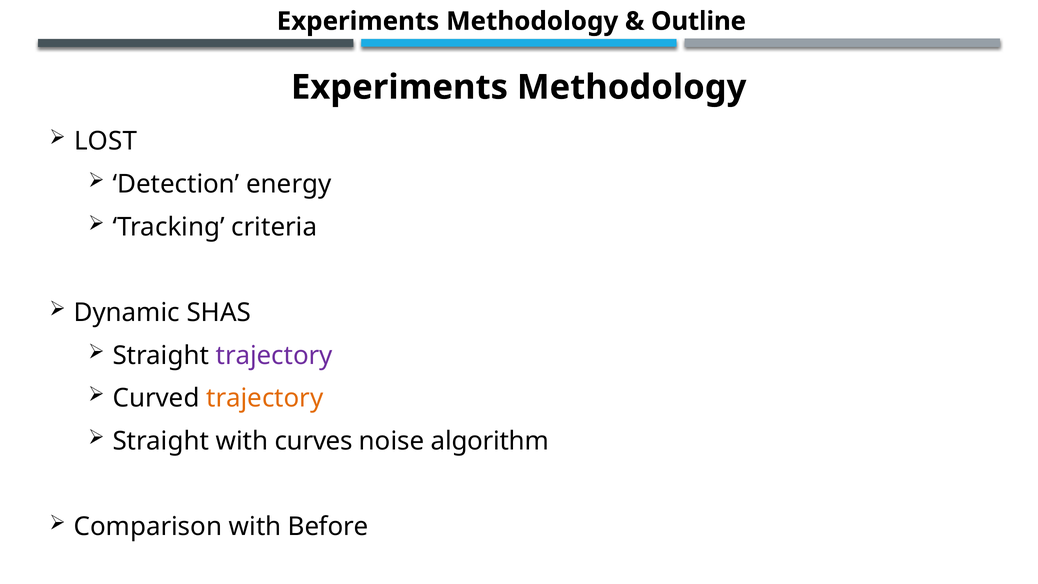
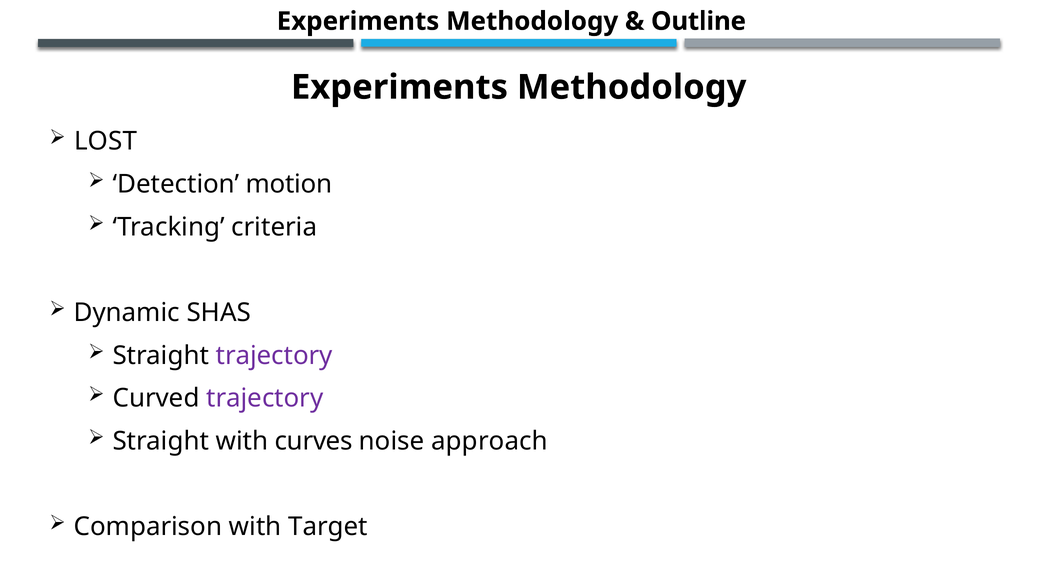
energy: energy -> motion (289, 184)
trajectory colour: orange -> purple (265, 398)
algorithm: algorithm -> approach (490, 441)
Before: Before -> Target (328, 527)
